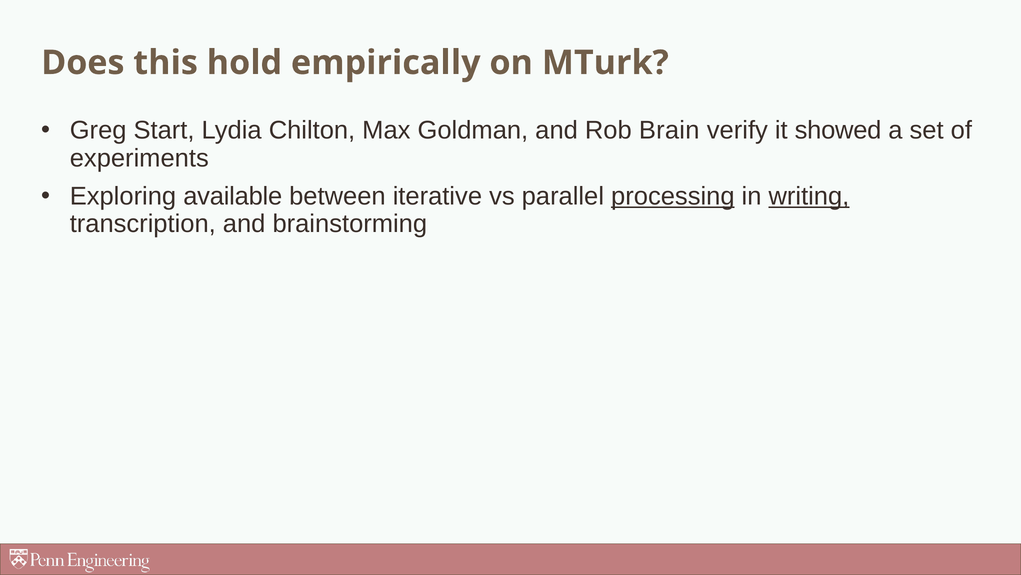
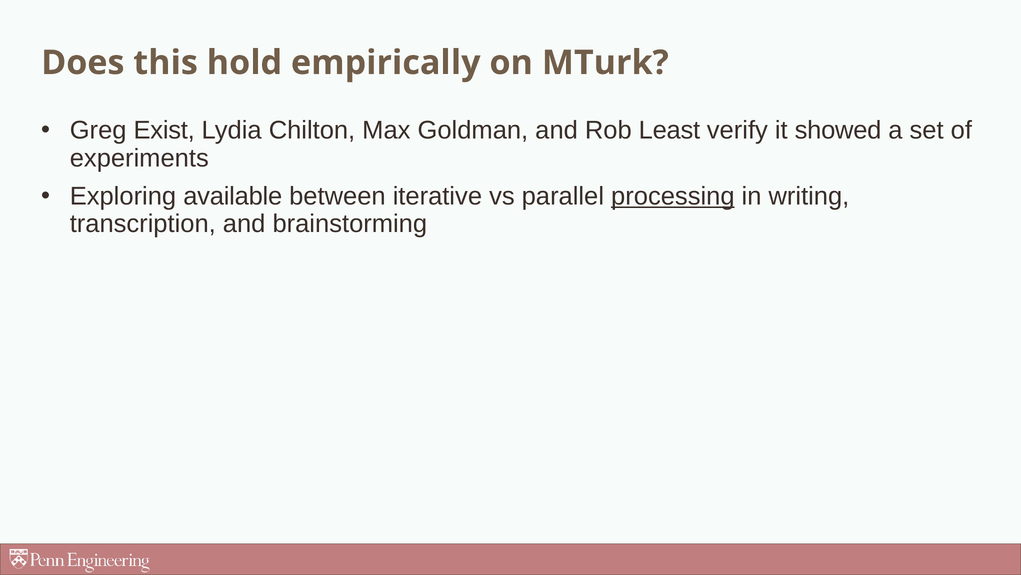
Start: Start -> Exist (164, 130)
Brain: Brain -> Least (669, 130)
writing underline: present -> none (809, 196)
